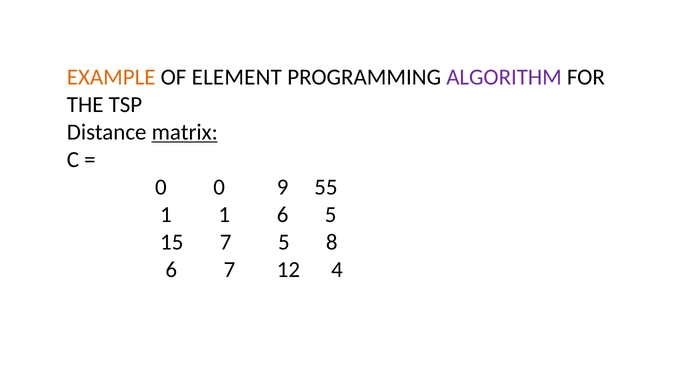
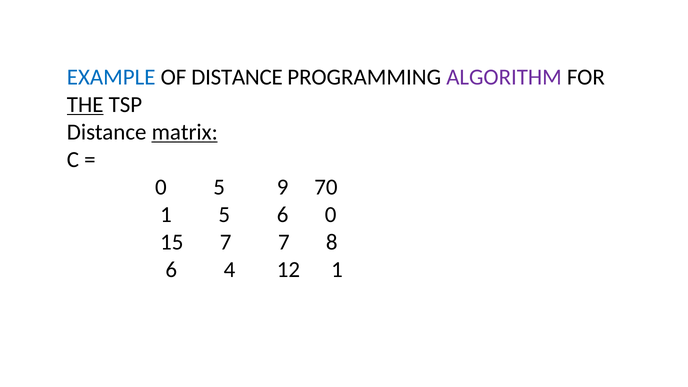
EXAMPLE colour: orange -> blue (111, 77)
OF ELEMENT: ELEMENT -> DISTANCE (237, 77)
THE underline: none -> present (85, 105)
0 0: 0 -> 5 (219, 187)
55: 55 -> 70 (326, 187)
1 1: 1 -> 5 (224, 215)
6 5: 5 -> 0 (331, 215)
7 5: 5 -> 7 (284, 242)
6 7: 7 -> 4 (229, 270)
12 4: 4 -> 1 (337, 270)
